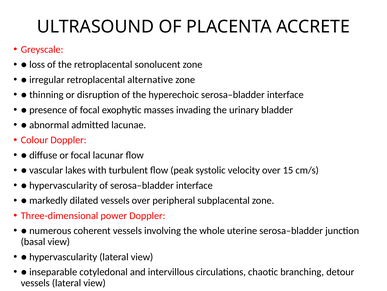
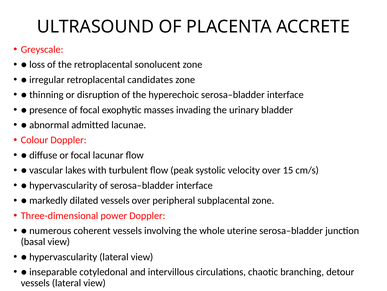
alternative: alternative -> candidates (150, 79)
